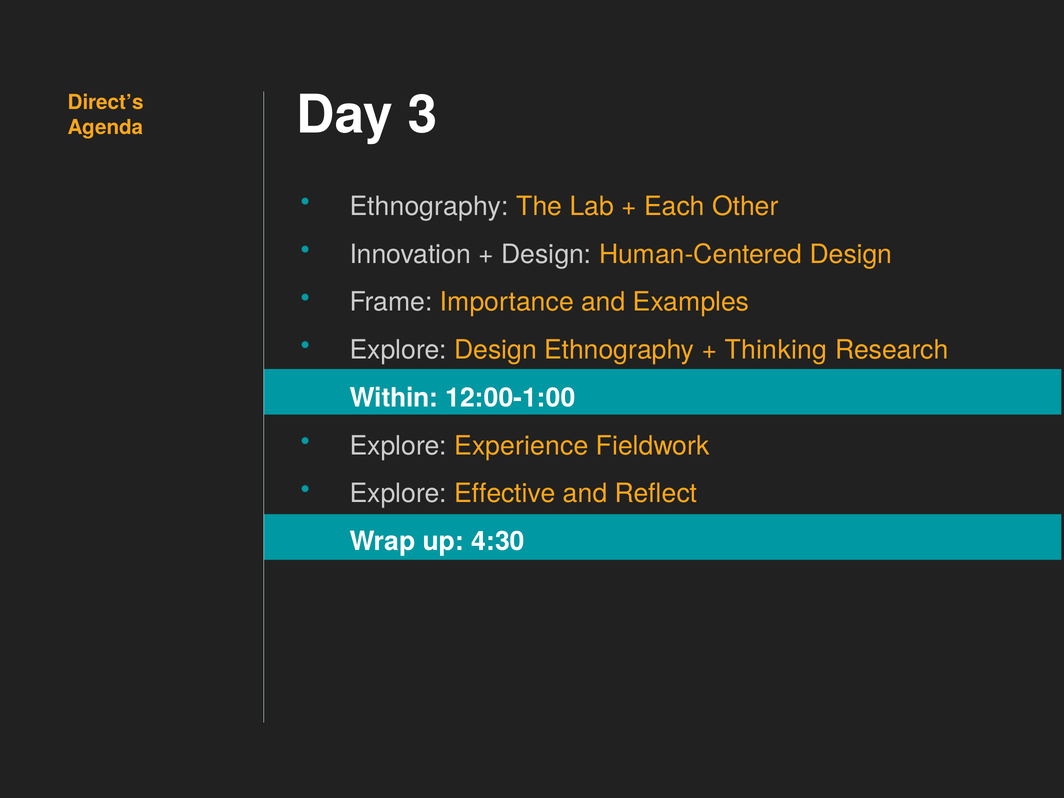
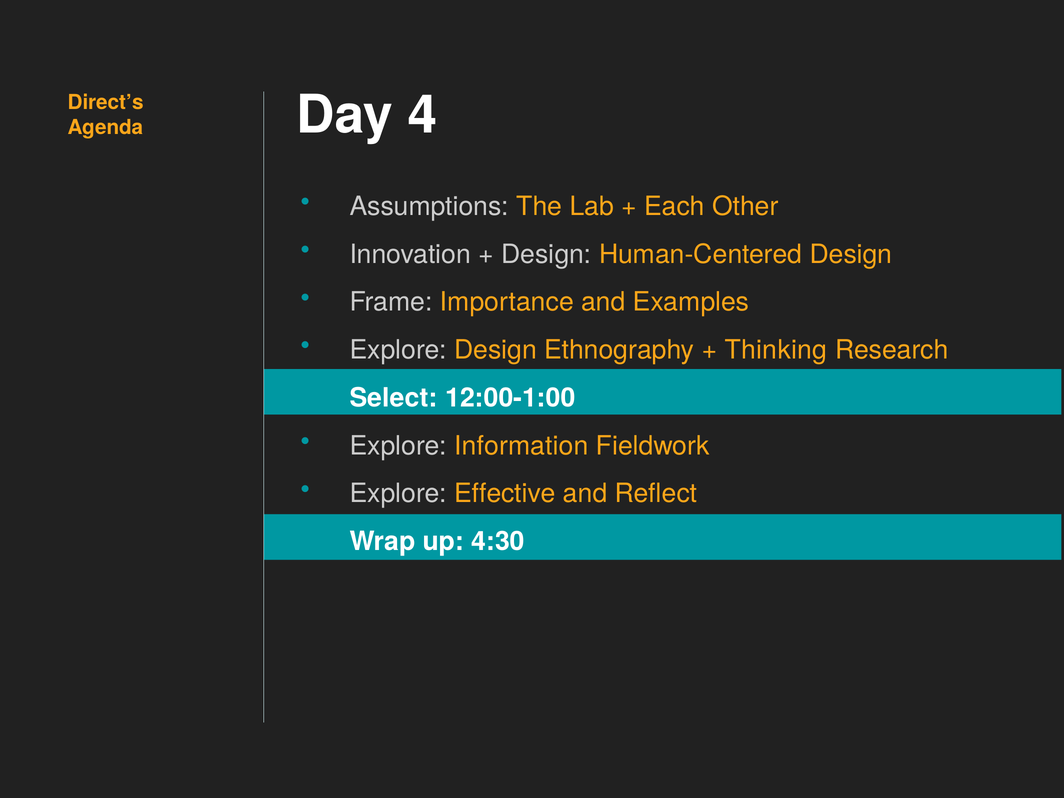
3: 3 -> 4 (423, 115)
Ethnography: Ethnography -> Assumptions (429, 206)
Within: Within -> Select (394, 398)
Experience: Experience -> Information (521, 446)
